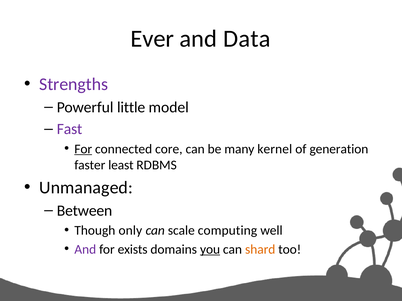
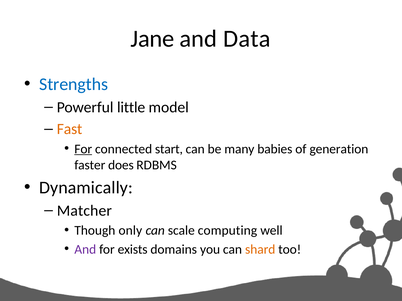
Ever: Ever -> Jane (152, 39)
Strengths colour: purple -> blue (74, 84)
Fast colour: purple -> orange (70, 129)
core: core -> start (169, 149)
kernel: kernel -> babies (275, 149)
least: least -> does (121, 165)
Unmanaged: Unmanaged -> Dynamically (86, 188)
Between: Between -> Matcher (84, 211)
you underline: present -> none (210, 250)
